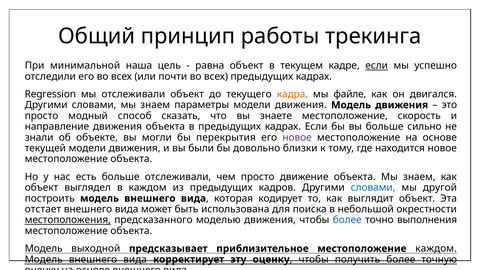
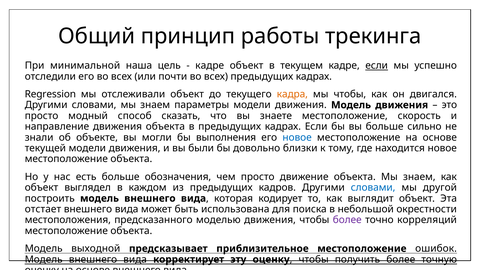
равна: равна -> кадре (210, 66)
мы файле: файле -> чтобы (350, 94)
перекрытия: перекрытия -> выполнения (226, 137)
новое colour: purple -> blue (297, 137)
больше отслеживали: отслеживали -> обозначения (178, 177)
местоположения underline: present -> none (68, 220)
более colour: blue -> purple (347, 220)
выполнения: выполнения -> корреляций (427, 220)
местоположение каждом: каждом -> ошибок (436, 249)
